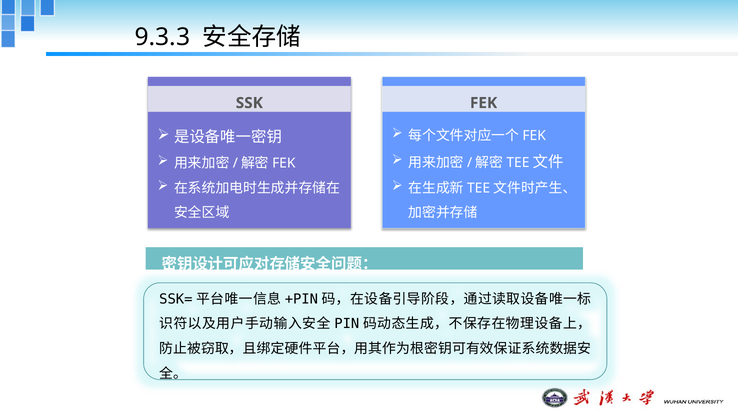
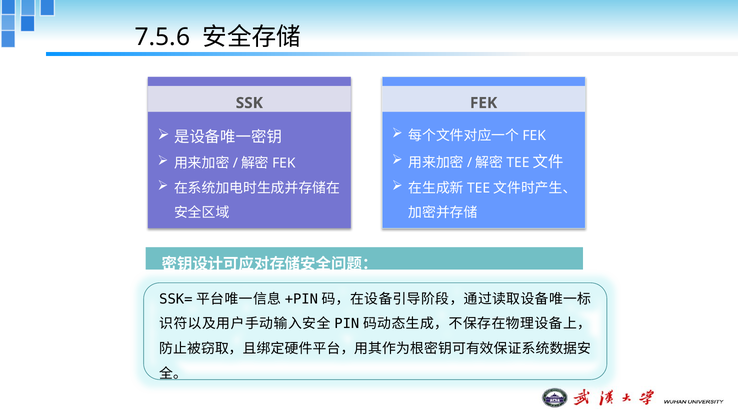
9.3.3: 9.3.3 -> 7.5.6 (162, 37)
